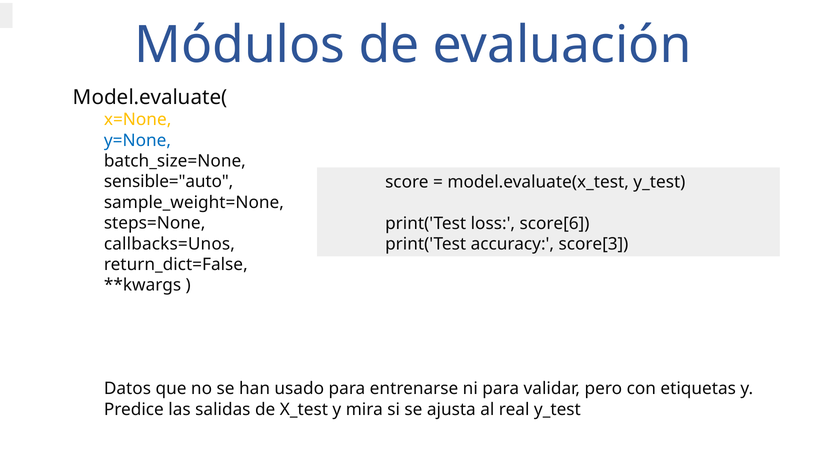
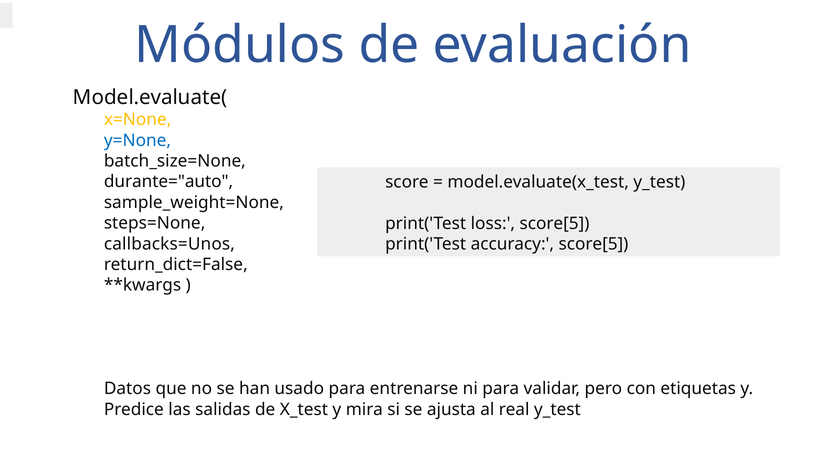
sensible="auto: sensible="auto -> durante="auto (169, 182)
loss score[6: score[6 -> score[5 (554, 223)
accuracy score[3: score[3 -> score[5 (593, 244)
